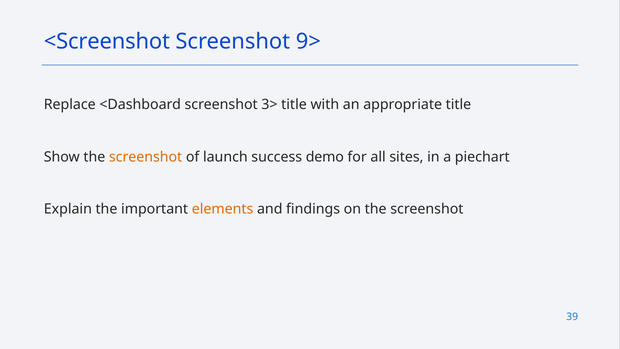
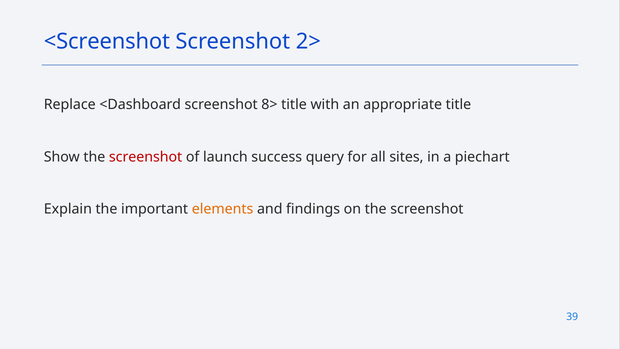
9>: 9> -> 2> (308, 41)
3>: 3> -> 8> (269, 105)
screenshot colour: orange -> red (146, 157)
demo: demo -> query (325, 157)
